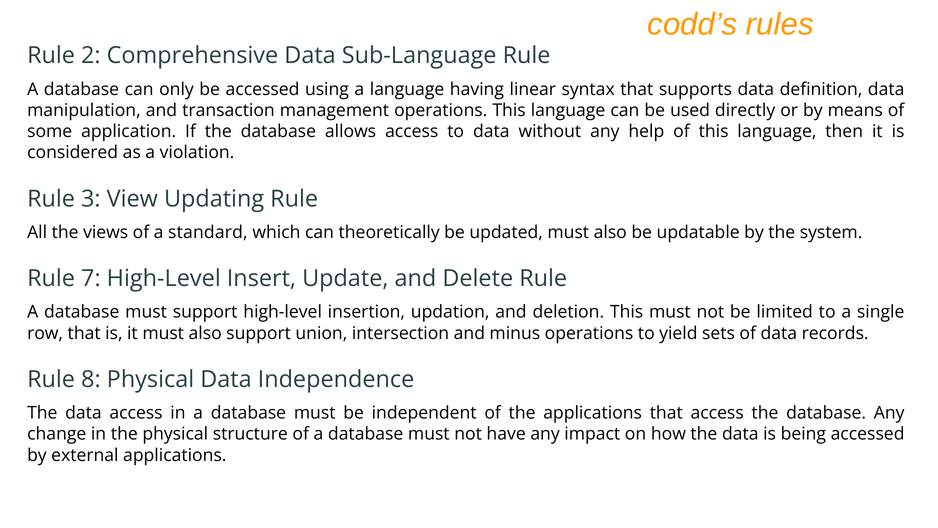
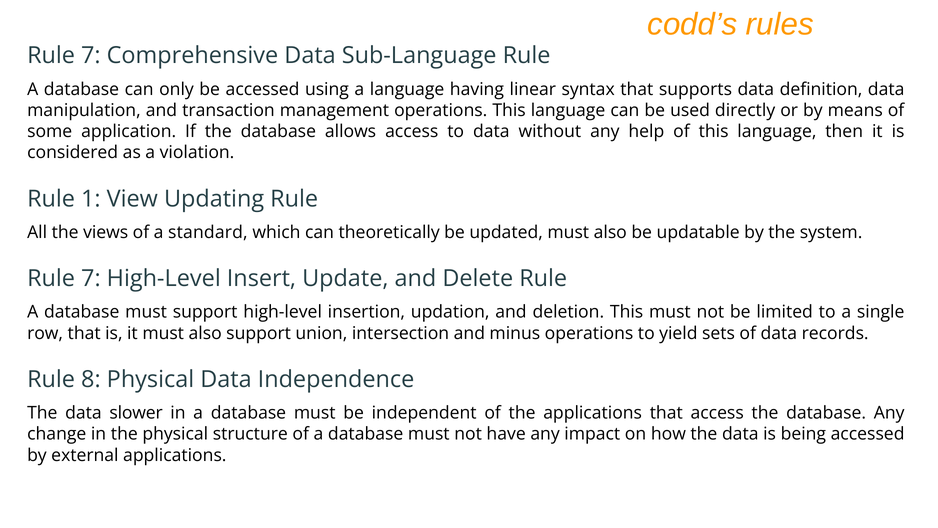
2: 2 -> 7 (91, 56)
3: 3 -> 1 (91, 199)
data access: access -> slower (136, 413)
